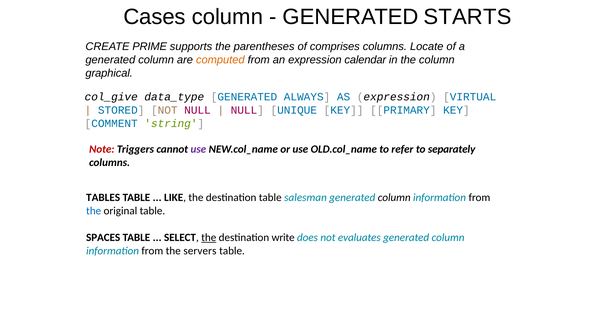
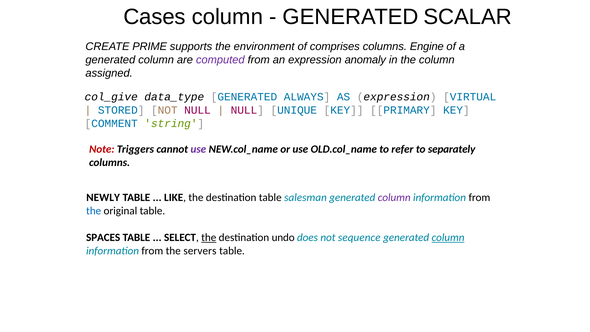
STARTS: STARTS -> SCALAR (468, 17)
parentheses: parentheses -> environment (264, 46)
Locate: Locate -> Engine (427, 46)
computed colour: orange -> purple (220, 60)
calendar: calendar -> anomaly (365, 60)
graphical: graphical -> assigned (109, 73)
TABLES: TABLES -> NEWLY (103, 198)
column colour: black -> purple (394, 198)
write: write -> undo (283, 237)
evaluates: evaluates -> sequence (359, 237)
column underline: none -> present (448, 237)
